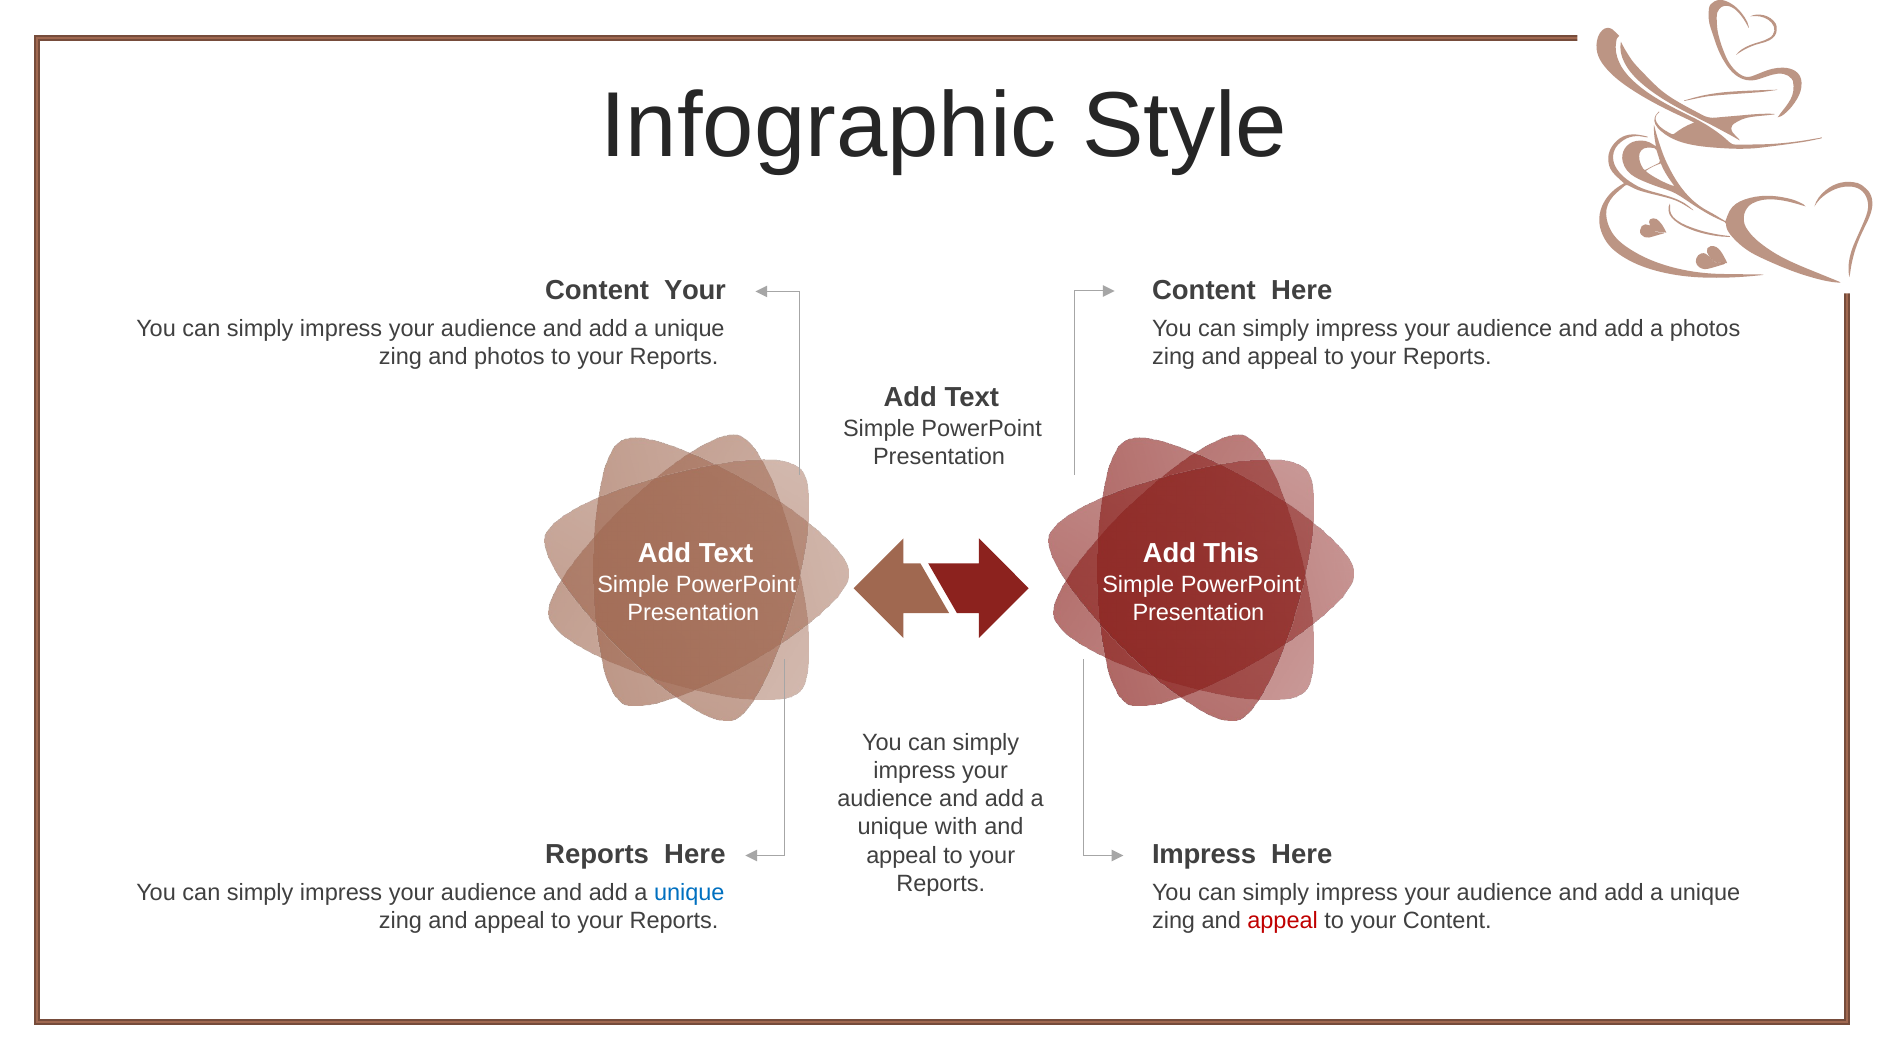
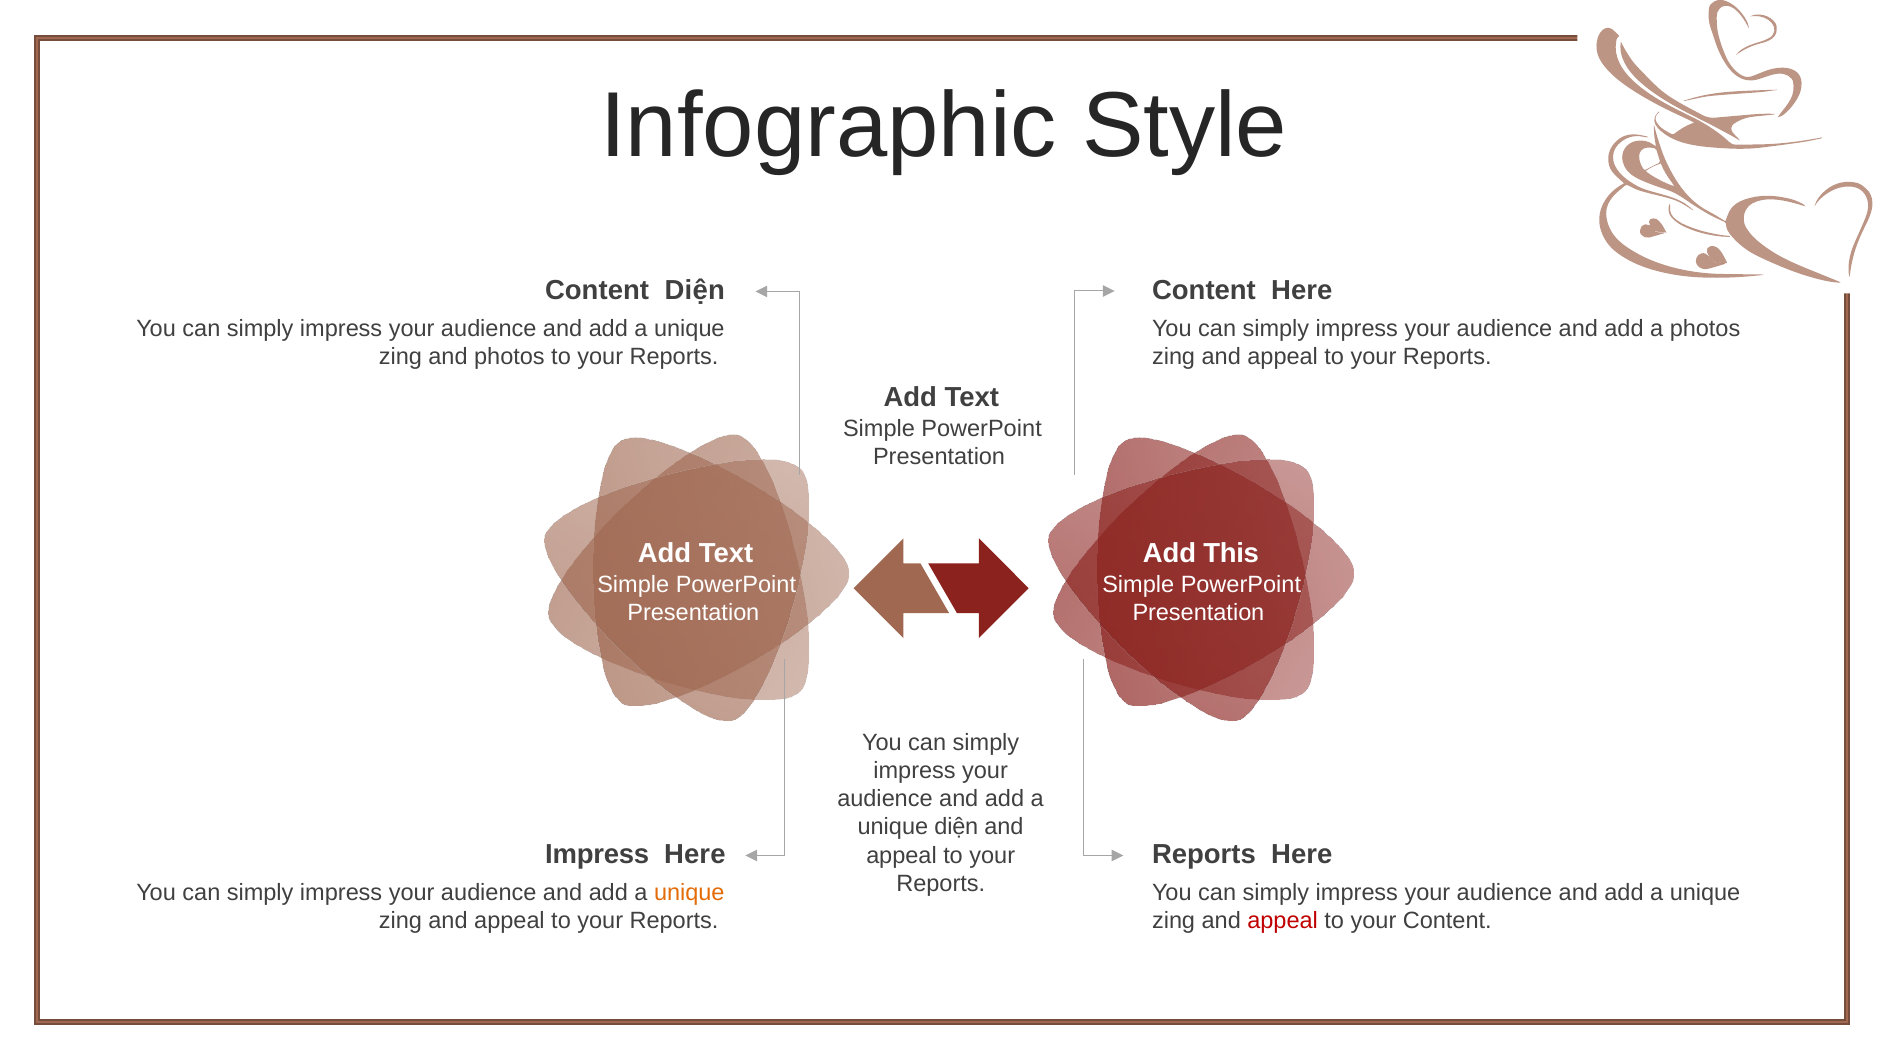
Content Your: Your -> Diện (695, 290)
unique with: with -> diện (956, 827)
Reports: Reports -> Impress (597, 854)
Impress: Impress -> Reports (1204, 854)
unique colour: blue -> orange (689, 892)
